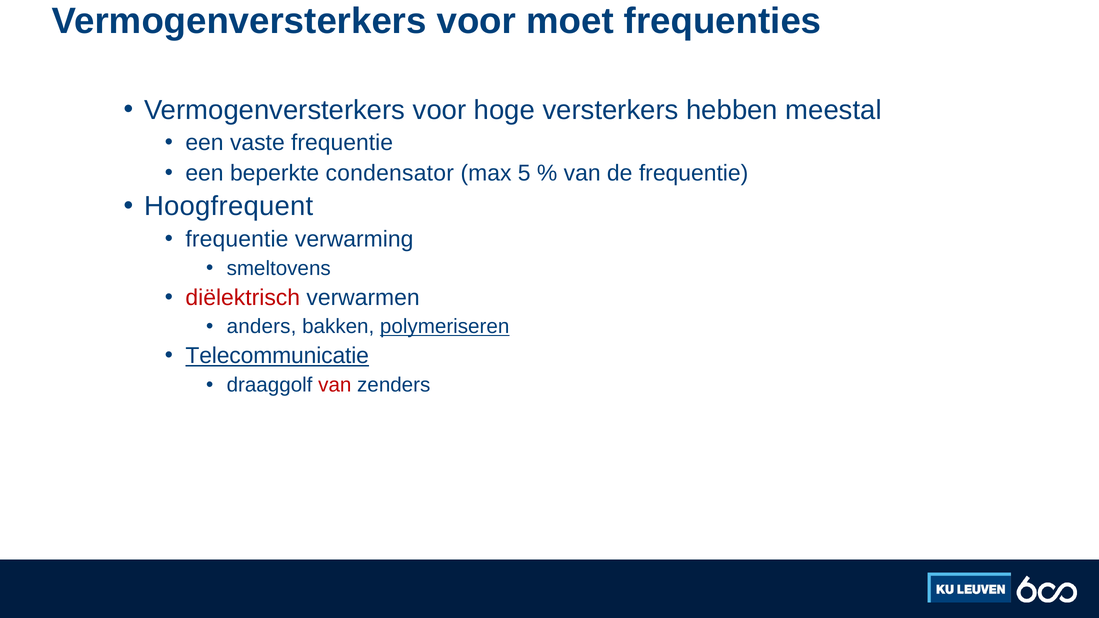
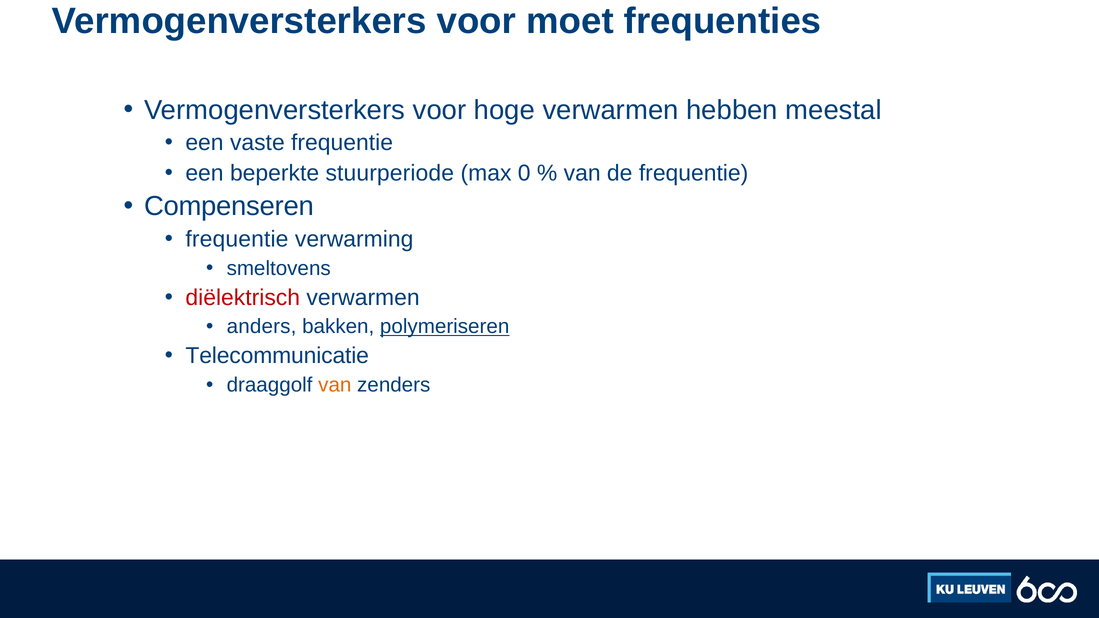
hoge versterkers: versterkers -> verwarmen (611, 110)
condensator: condensator -> stuurperiode (390, 173)
5: 5 -> 0 (524, 173)
Hoogfrequent: Hoogfrequent -> Compenseren (229, 206)
Telecommunicatie underline: present -> none (277, 356)
van colour: red -> orange (335, 385)
